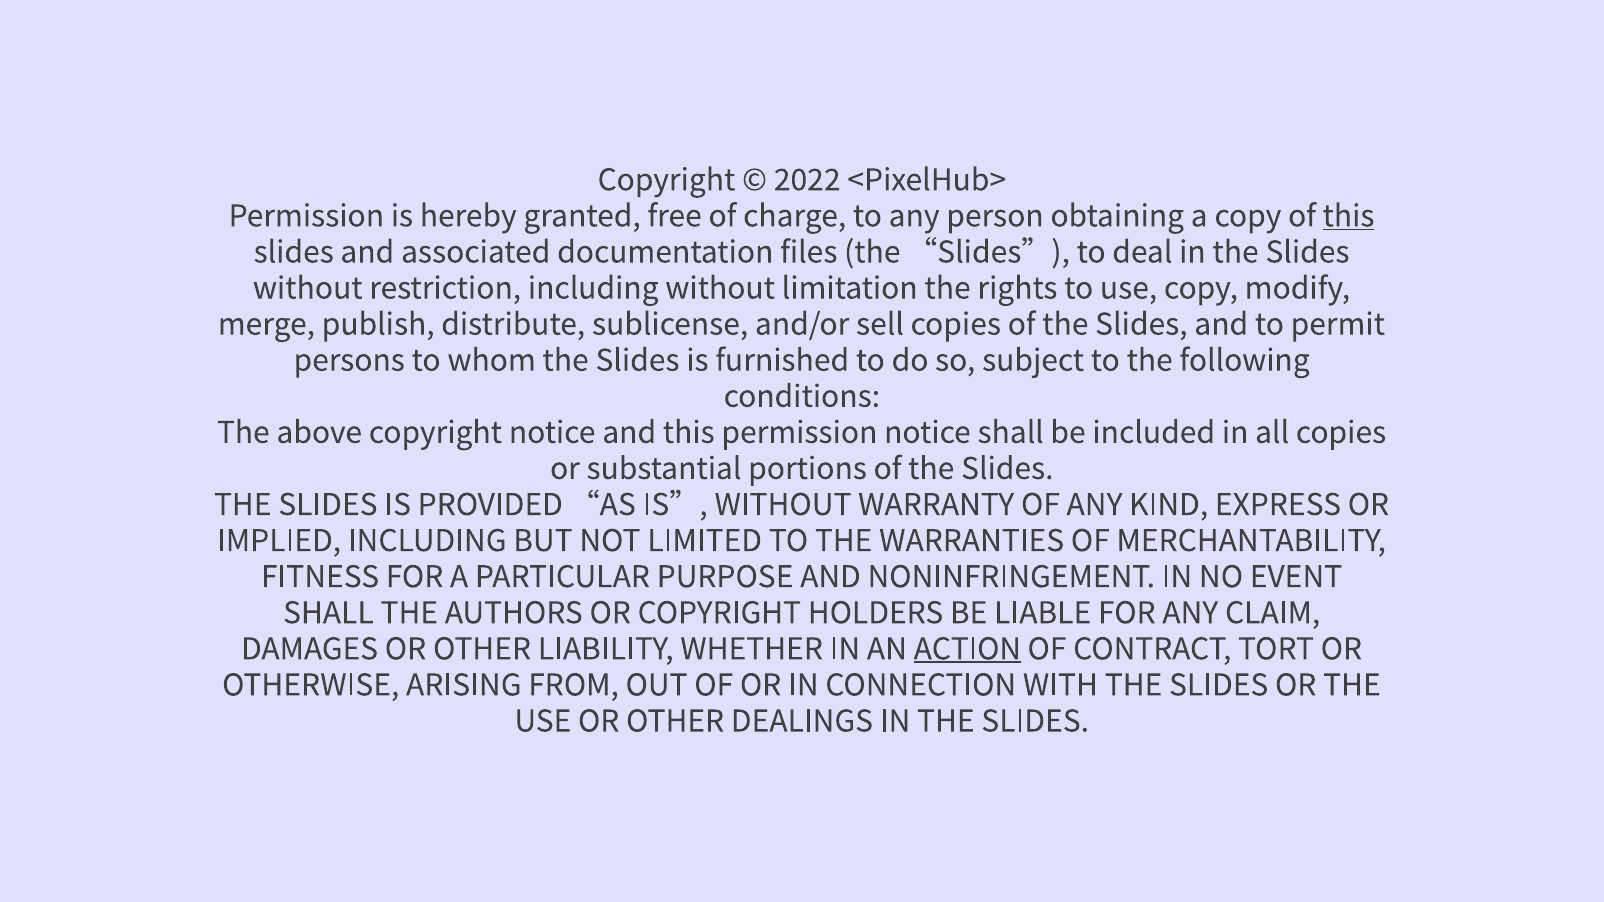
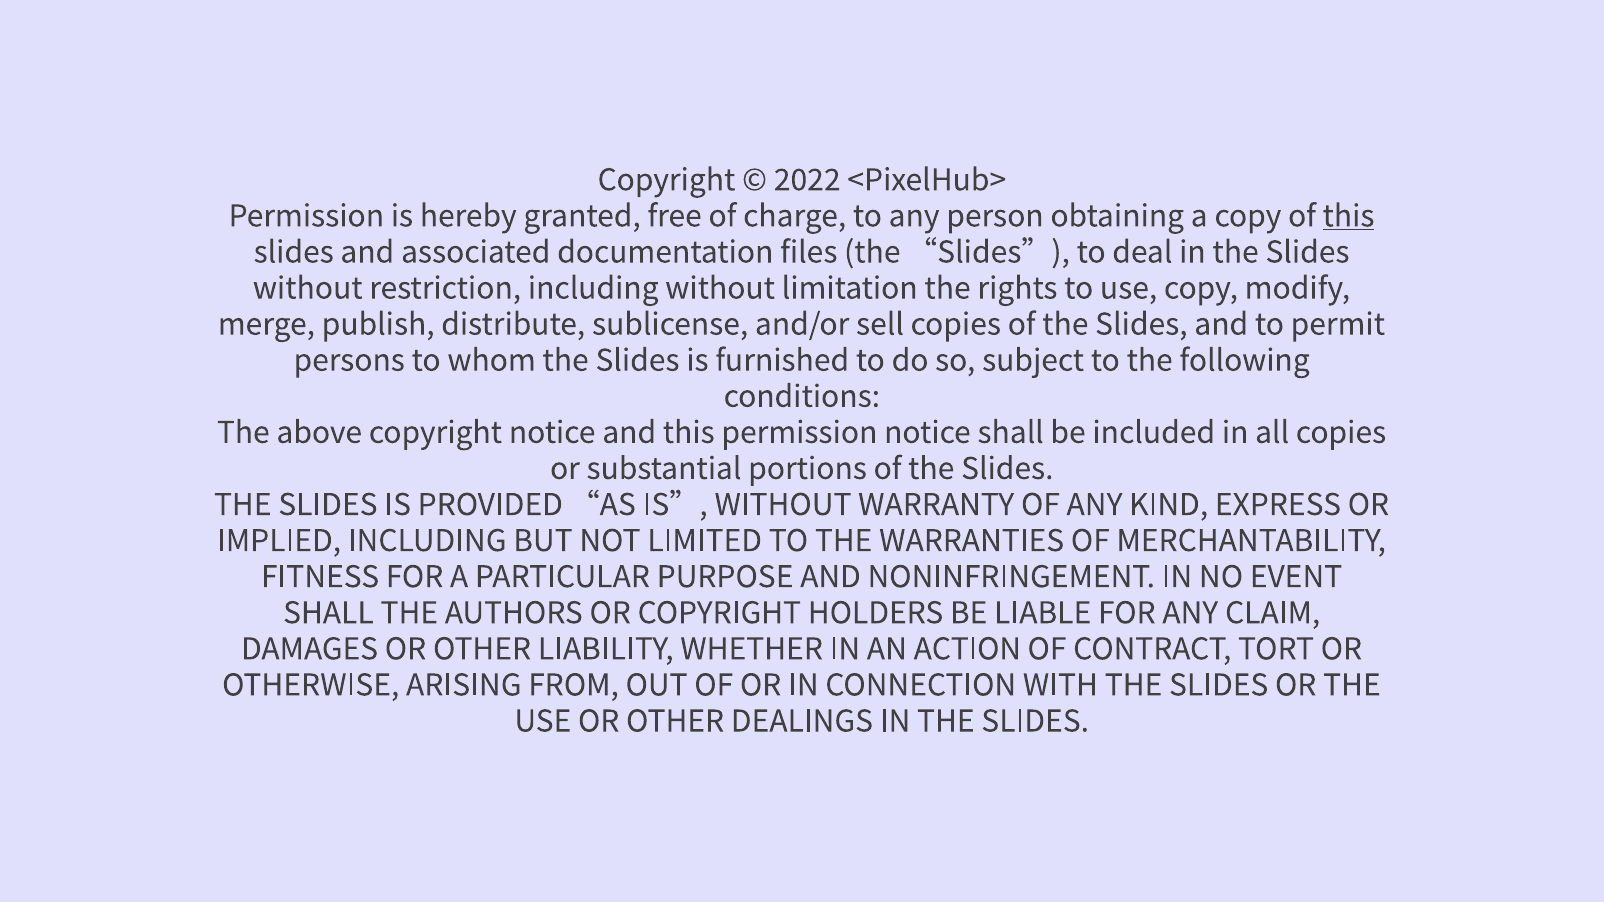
ACTION underline: present -> none (967, 650)
